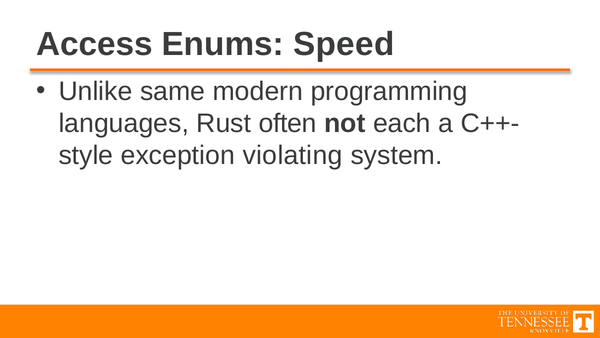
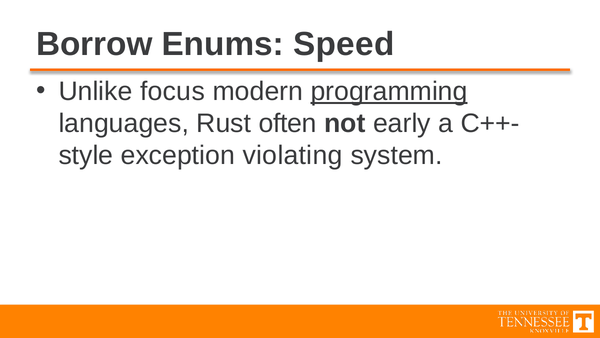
Access: Access -> Borrow (94, 44)
same: same -> focus (172, 91)
programming underline: none -> present (389, 91)
each: each -> early (402, 123)
